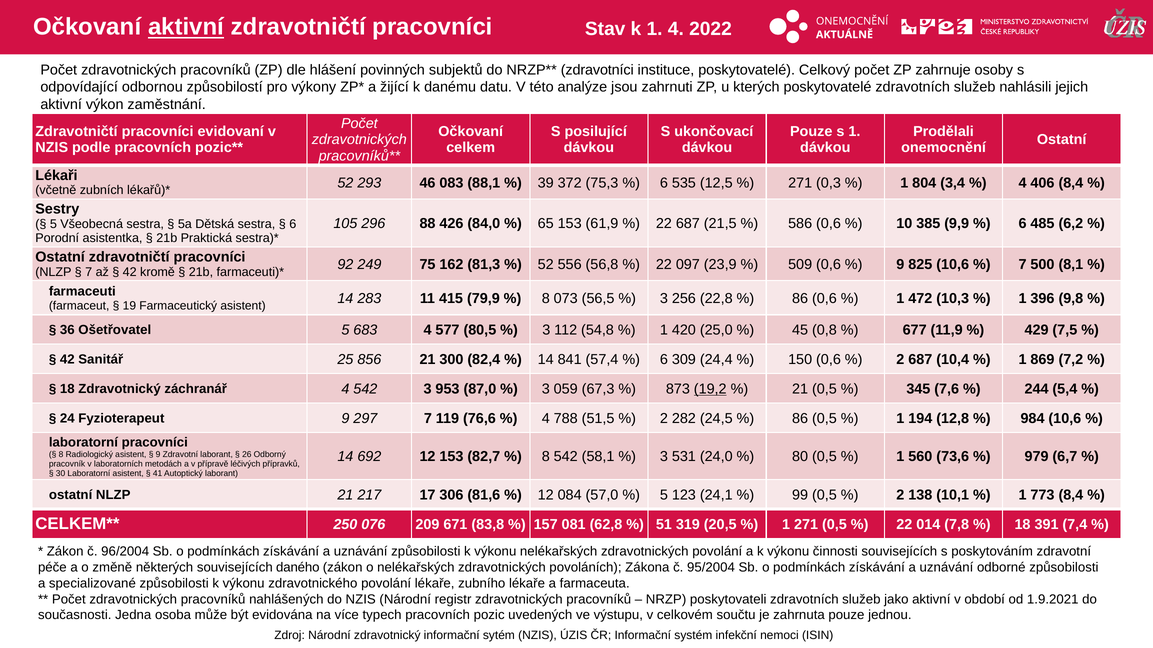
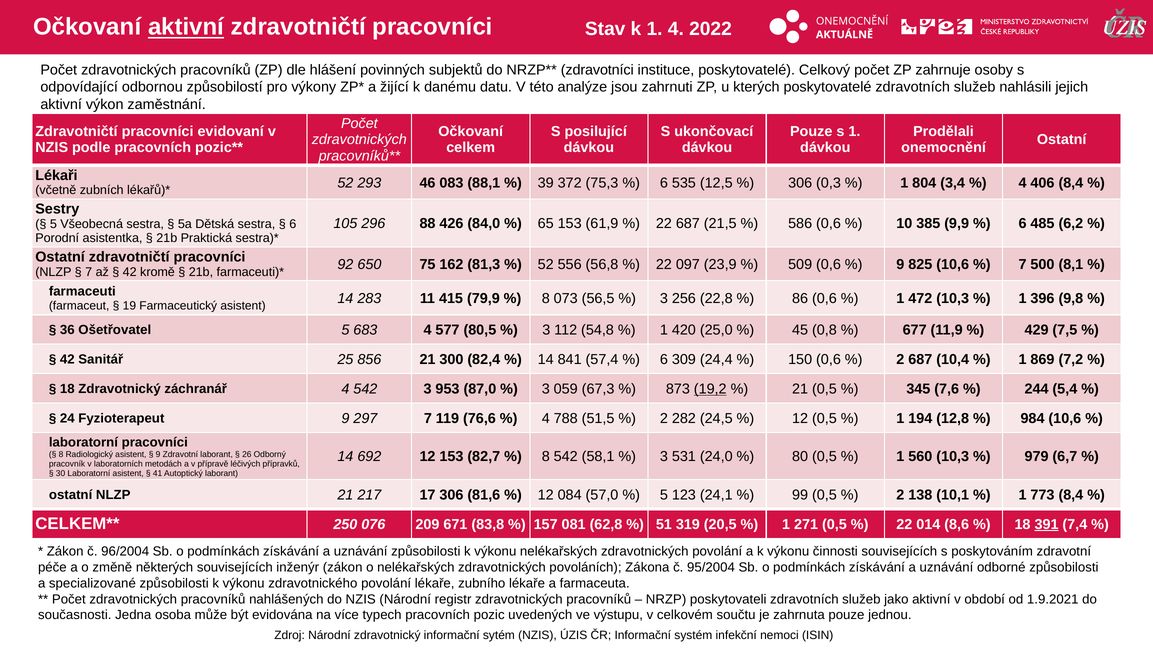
271: 271 -> 306 (800, 183)
249: 249 -> 650 (369, 265)
86: 86 -> 12 (800, 419)
560 73,6: 73,6 -> 10,3 (953, 457)
7,8: 7,8 -> 8,6 (957, 525)
391 underline: none -> present (1047, 525)
daného: daného -> inženýr (298, 568)
